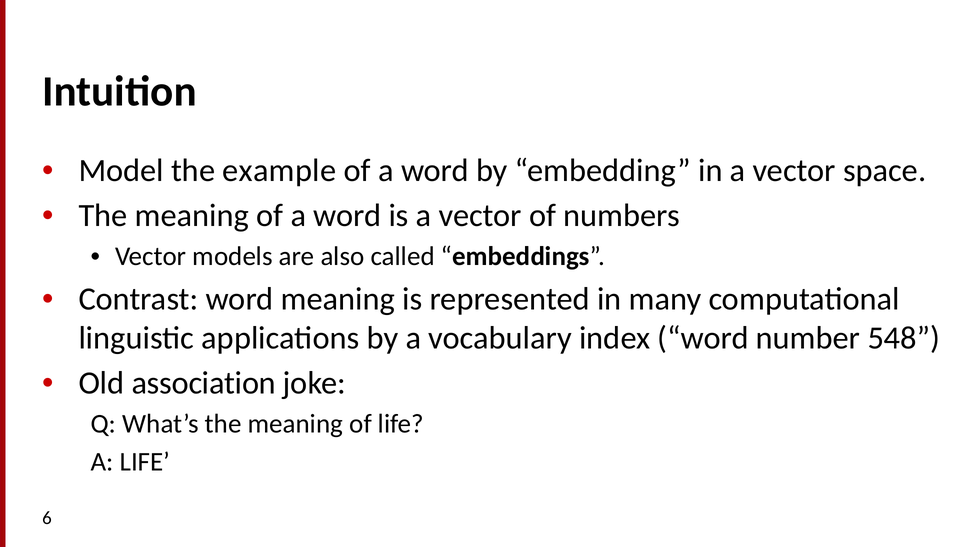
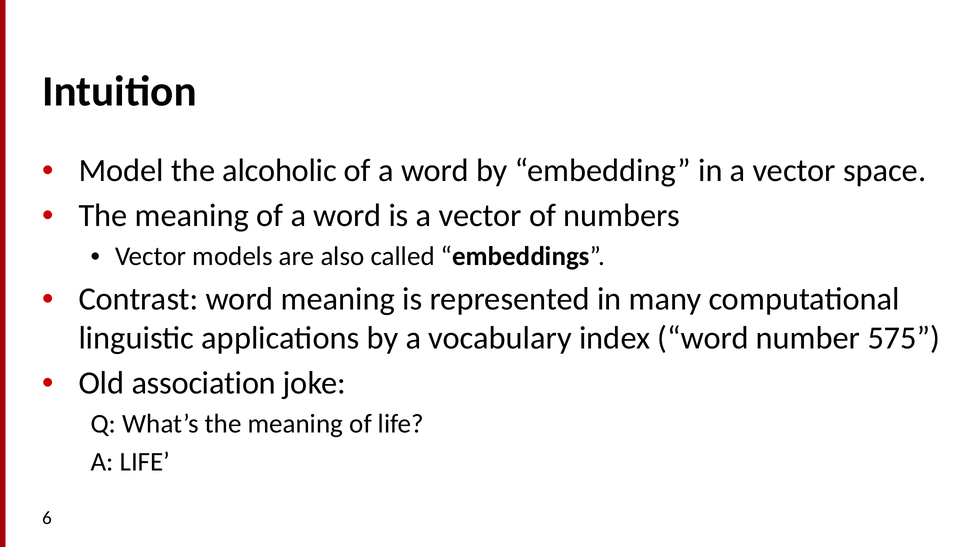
example: example -> alcoholic (280, 170)
548: 548 -> 575 (904, 338)
